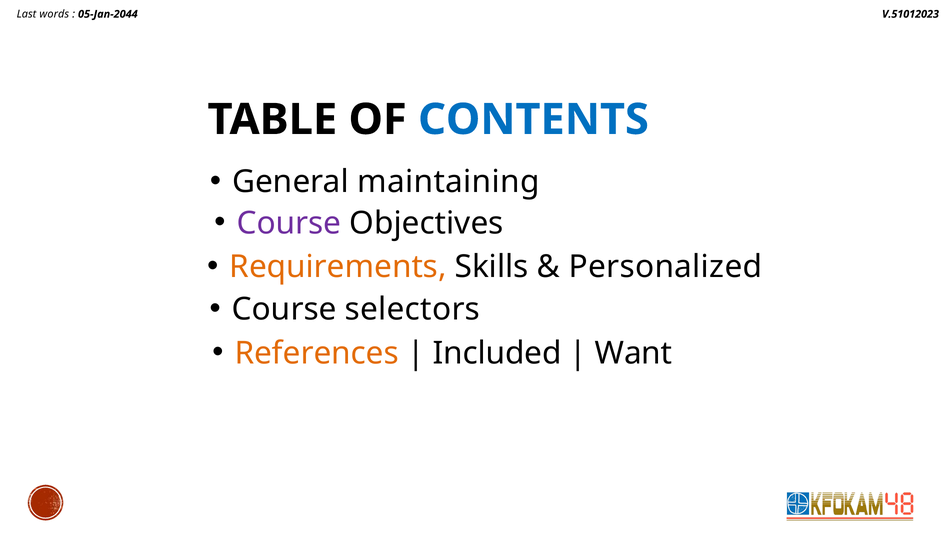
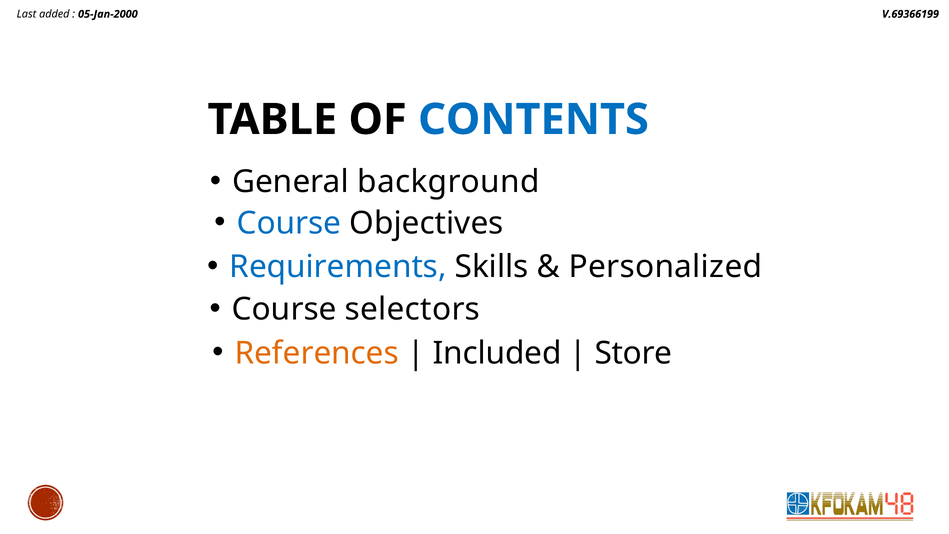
words: words -> added (54, 14)
05-Jan-2044: 05-Jan-2044 -> 05-Jan-2000 (108, 14)
V.51012023: V.51012023 -> V.69366199 (910, 14)
maintaining: maintaining -> background (448, 182)
Course colour: purple -> blue (289, 223)
Requirements colour: orange -> blue (338, 267)
Want: Want -> Store (634, 353)
